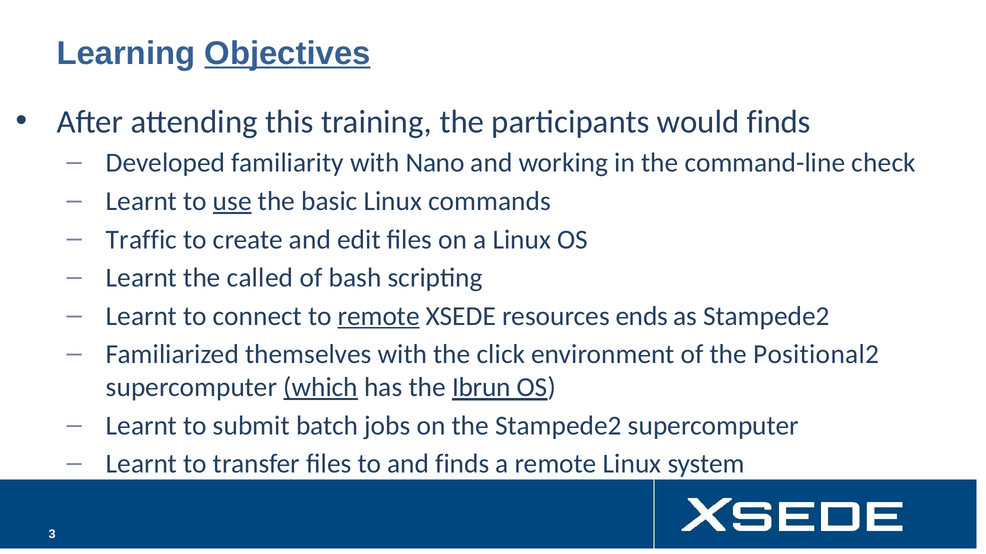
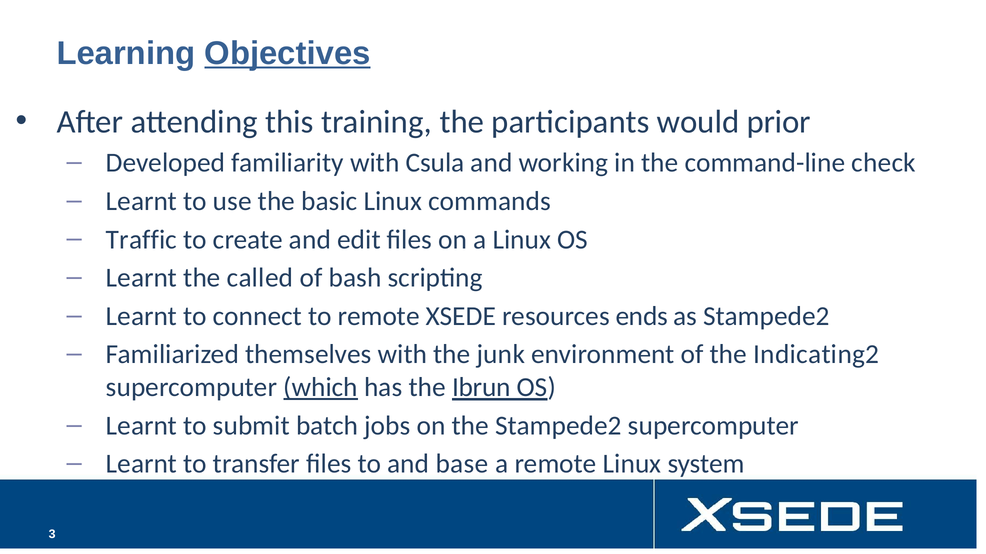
would finds: finds -> prior (779, 122)
Nano: Nano -> Csula (435, 163)
use underline: present -> none (232, 201)
remote underline: present -> none (379, 316)
click: click -> junk (501, 355)
Positional2: Positional2 -> Indicating2 (816, 355)
and finds: finds -> base (462, 464)
